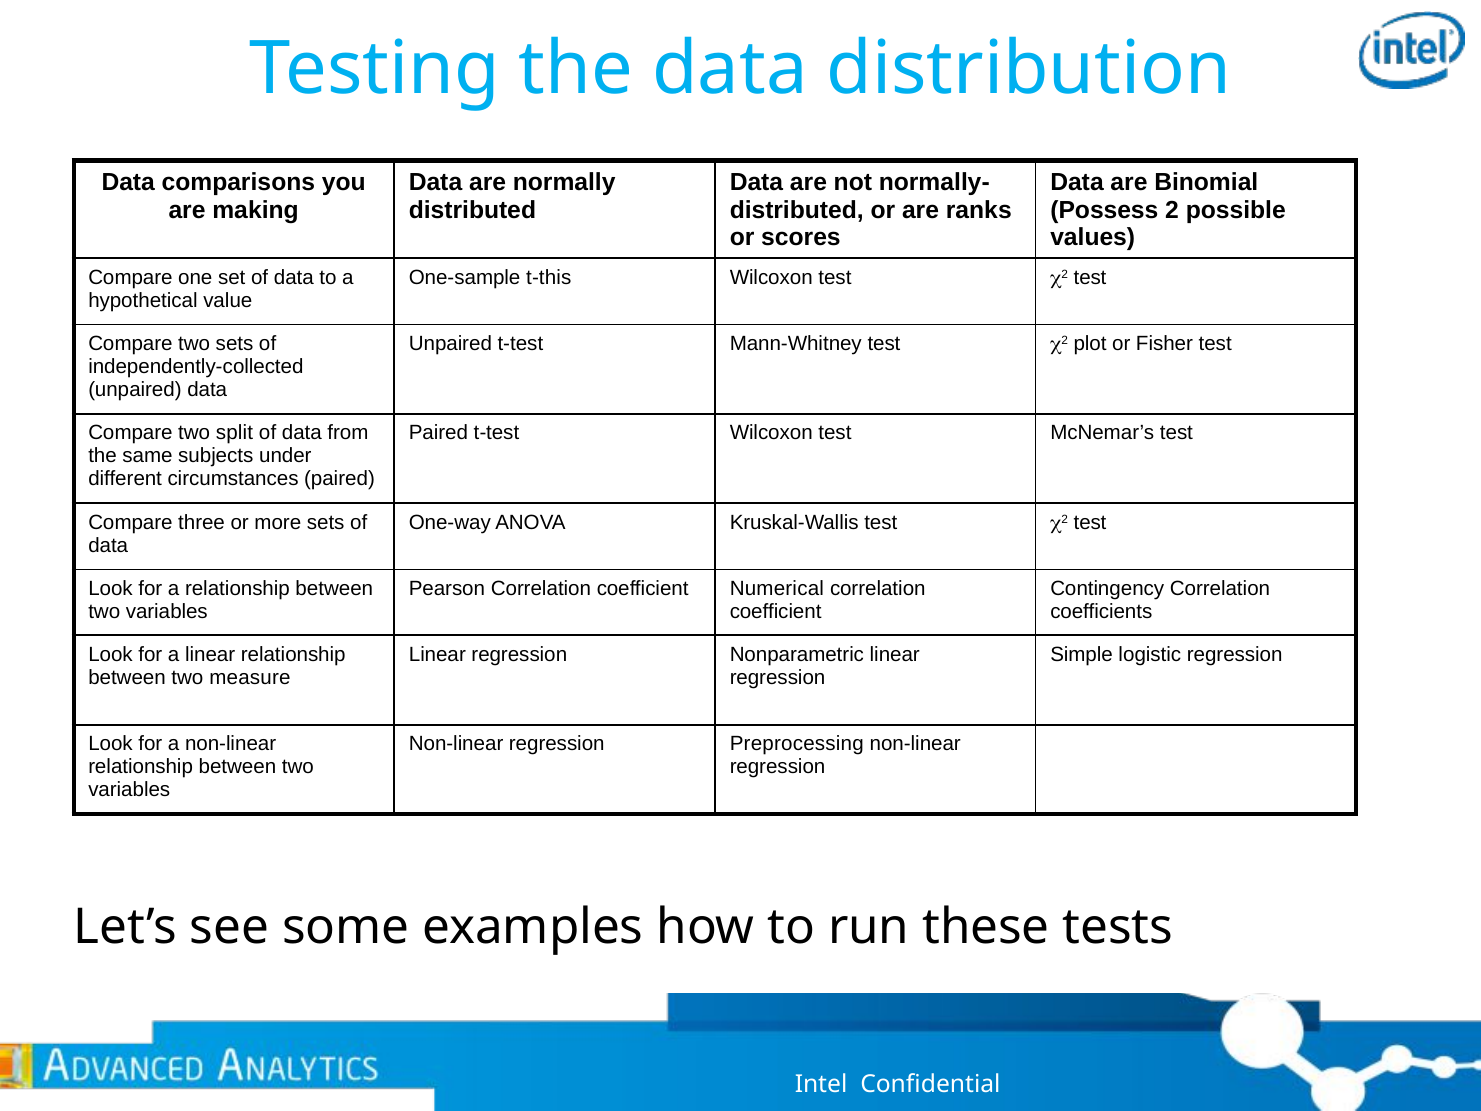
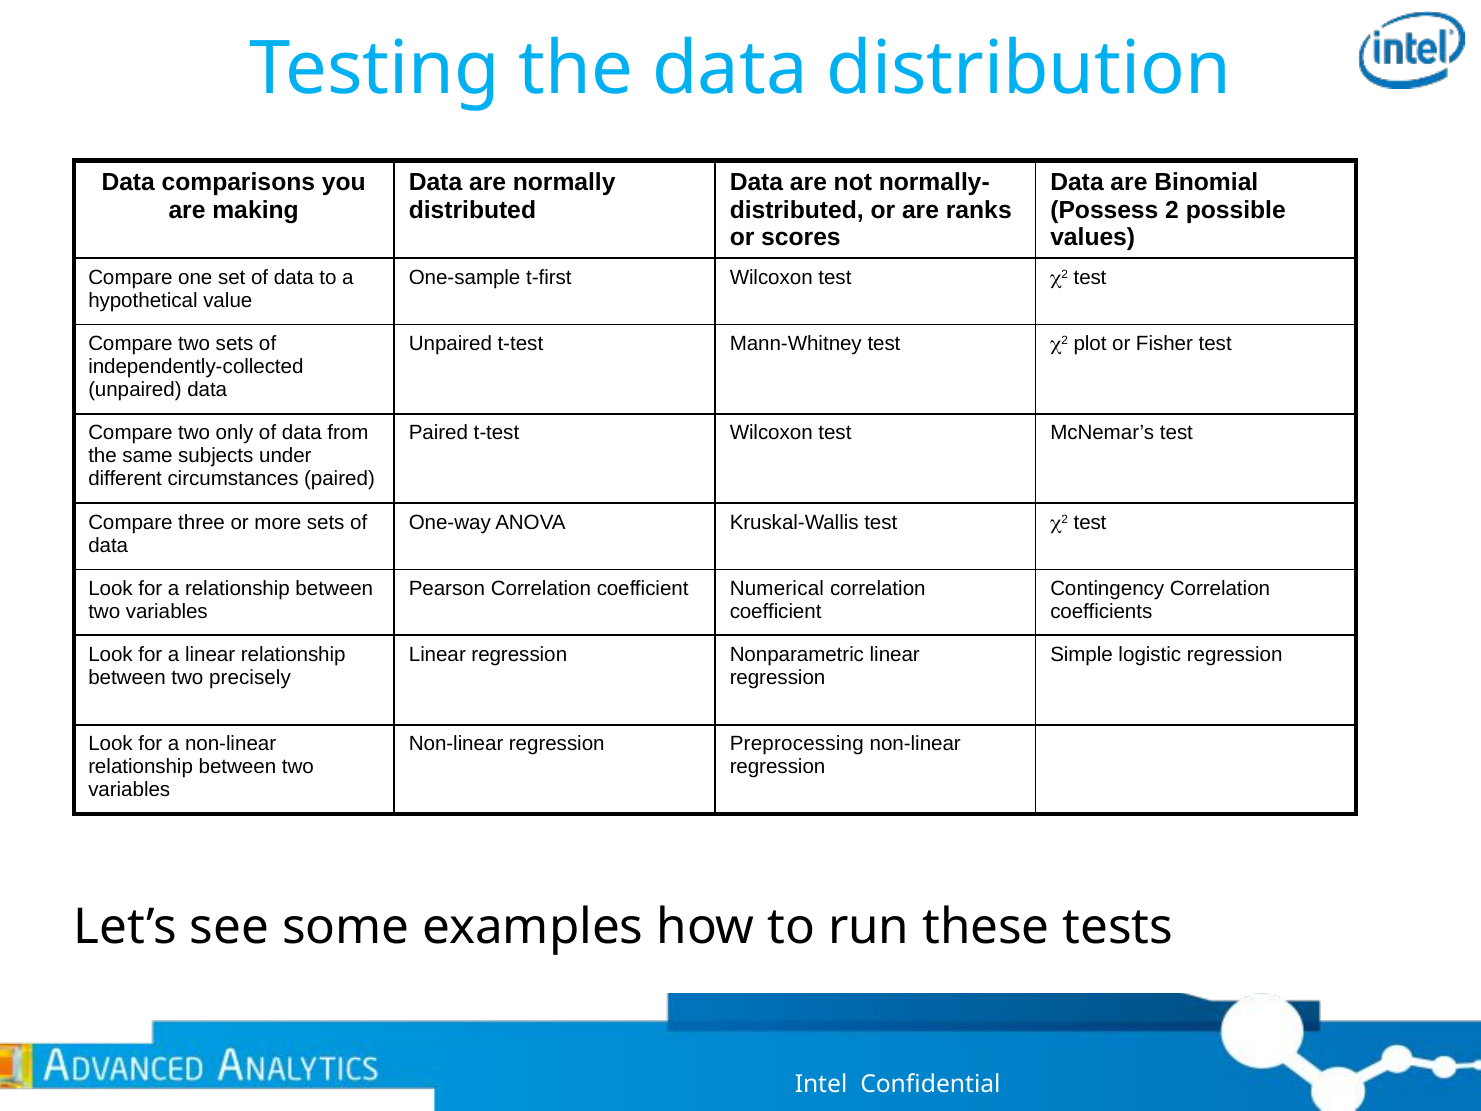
t-this: t-this -> t-first (549, 277)
split: split -> only (235, 433)
measure: measure -> precisely (250, 677)
